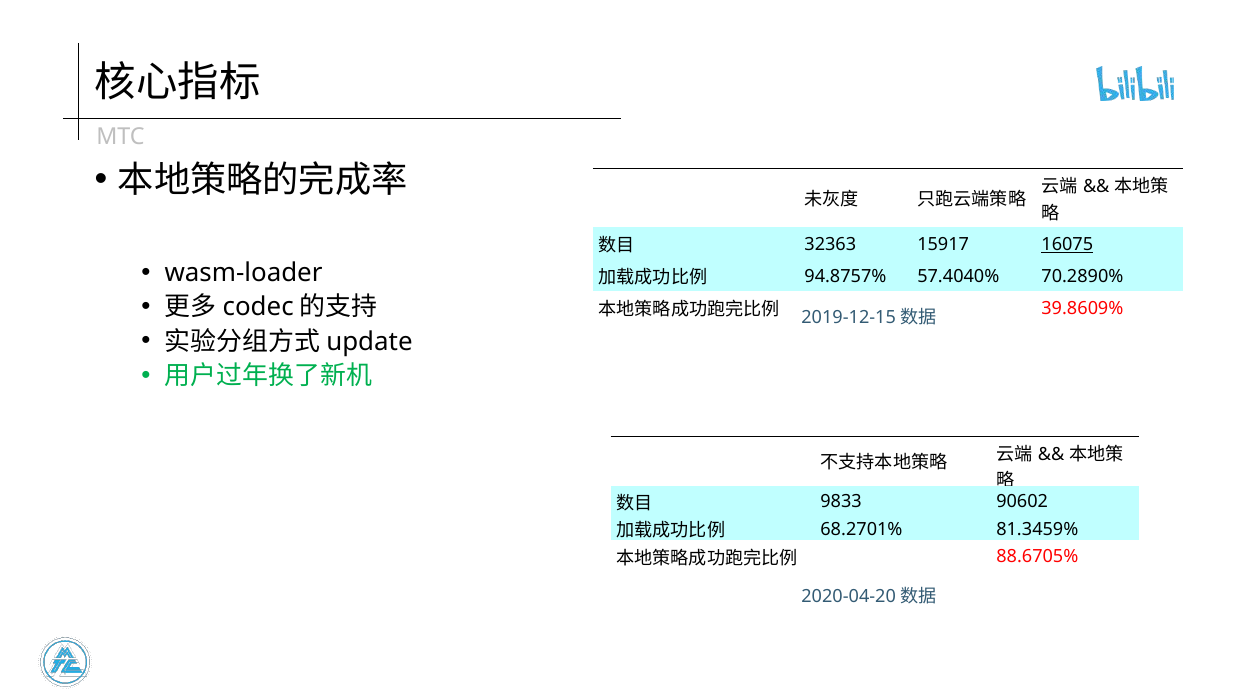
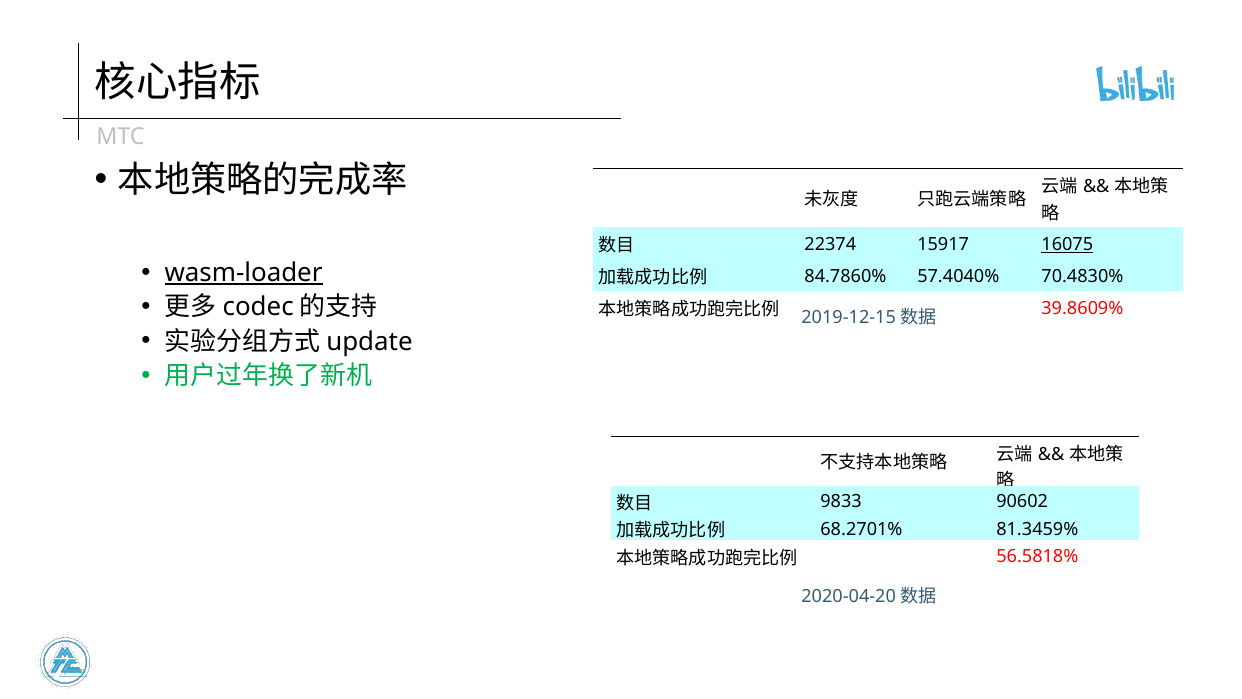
32363: 32363 -> 22374 (830, 244)
wasm-loader underline: none -> present (244, 272)
94.8757%: 94.8757% -> 84.7860% (845, 276)
70.2890%: 70.2890% -> 70.4830% (1082, 276)
88.6705%: 88.6705% -> 56.5818% (1037, 556)
